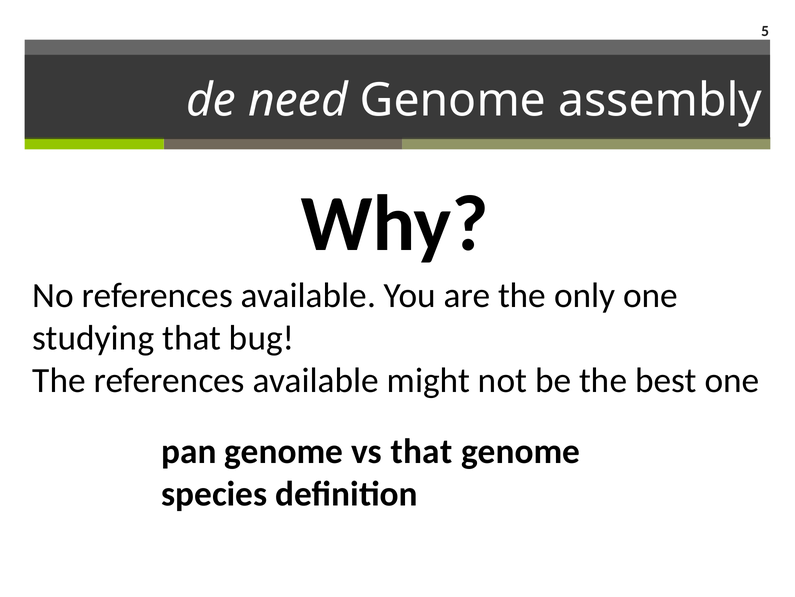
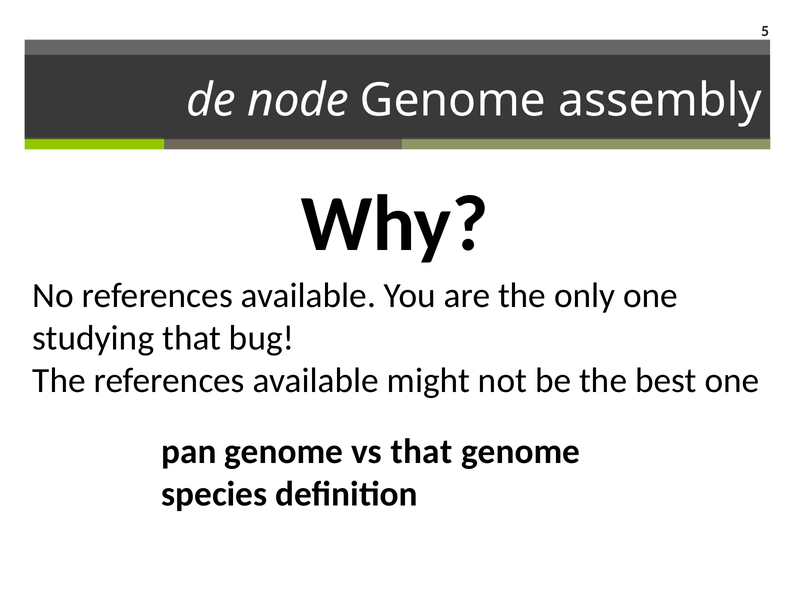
need: need -> node (298, 100)
